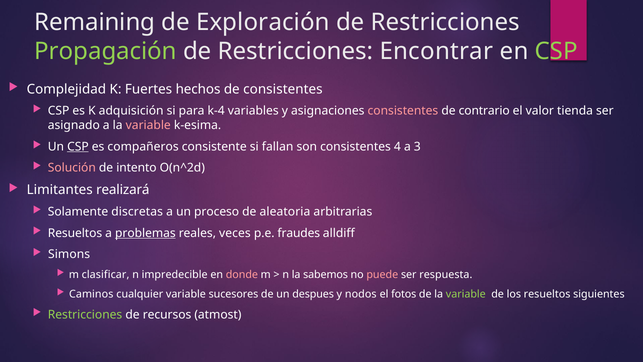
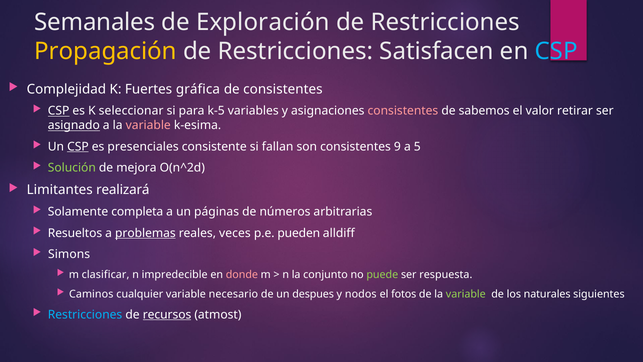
Remaining: Remaining -> Semanales (95, 22)
Propagación colour: light green -> yellow (106, 51)
Encontrar: Encontrar -> Satisfacen (437, 51)
CSP colour: light green -> light blue (556, 51)
hechos: hechos -> gráfica (198, 89)
CSP underline: none -> present (59, 111)
adquisición: adquisición -> seleccionar (131, 111)
k-4: k-4 -> k-5 (216, 111)
contrario: contrario -> sabemos (484, 111)
tienda: tienda -> retirar (575, 111)
asignado underline: none -> present (74, 125)
compañeros: compañeros -> presenciales (143, 147)
4: 4 -> 9 (397, 147)
3: 3 -> 5 (417, 147)
Solución colour: pink -> light green (72, 168)
intento: intento -> mejora (136, 168)
discretas: discretas -> completa (137, 212)
proceso: proceso -> páginas (217, 212)
aleatoria: aleatoria -> números (285, 212)
fraudes: fraudes -> pueden (299, 233)
sabemos: sabemos -> conjunto (326, 274)
puede colour: pink -> light green (382, 274)
sucesores: sucesores -> necesario (233, 294)
los resueltos: resueltos -> naturales (547, 294)
Restricciones colour: light green -> light blue (85, 314)
recursos underline: none -> present (167, 314)
